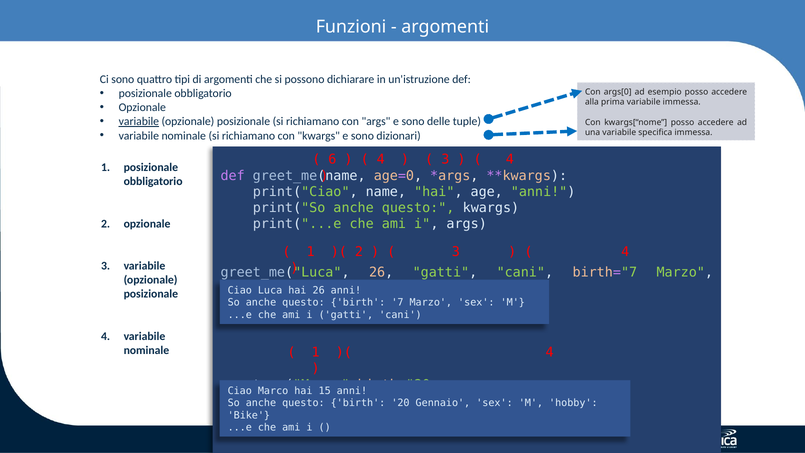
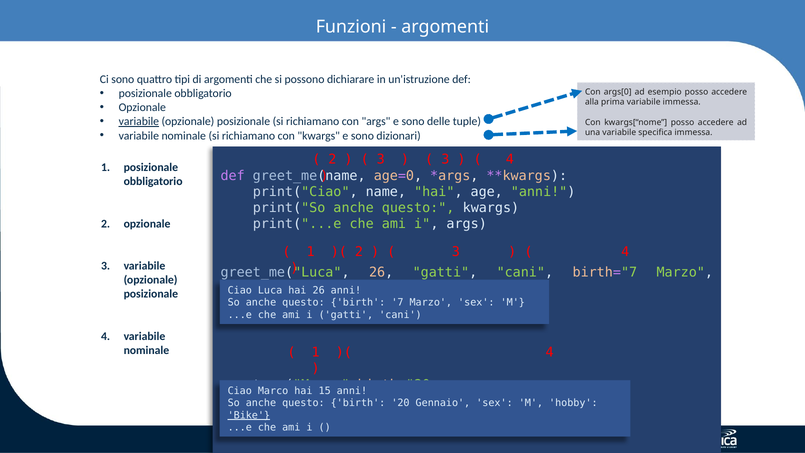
6: 6 -> 2 (332, 159)
4: 4 -> 3 (381, 159)
Bike underline: none -> present (249, 415)
